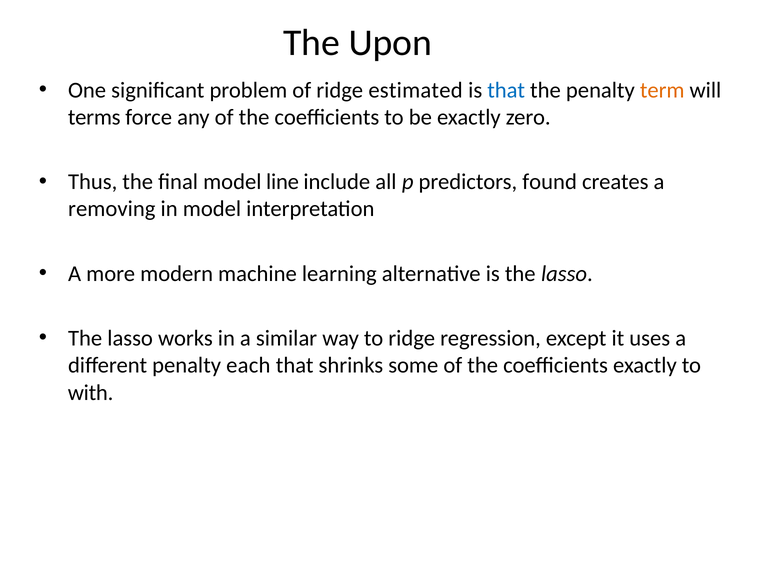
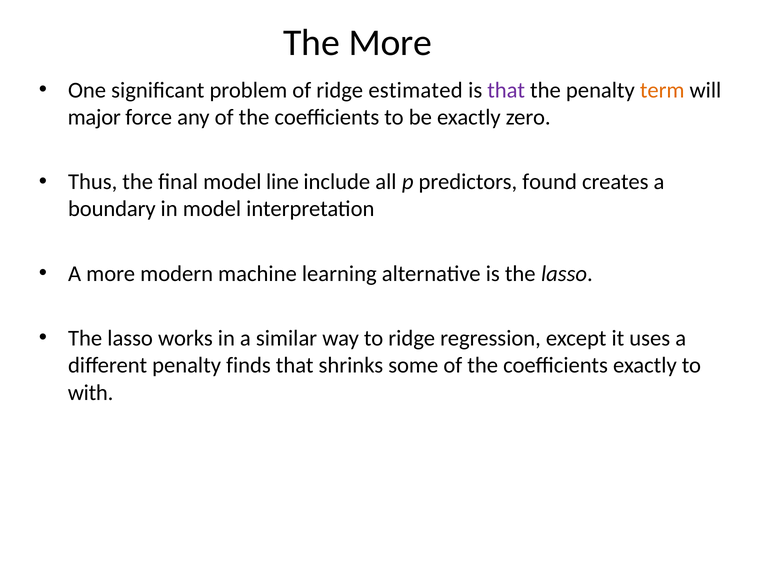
The Upon: Upon -> More (390, 43)
that colour: blue -> purple (506, 90)
terms: terms -> major (94, 117)
removing: removing -> boundary (112, 209)
each: each -> finds (248, 365)
